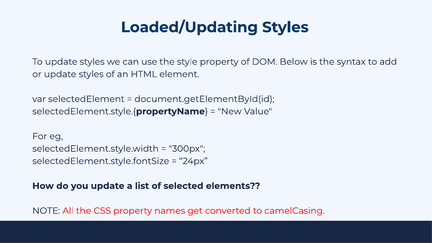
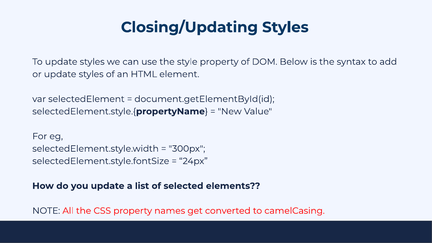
Loaded/Updating: Loaded/Updating -> Closing/Updating (189, 27)
